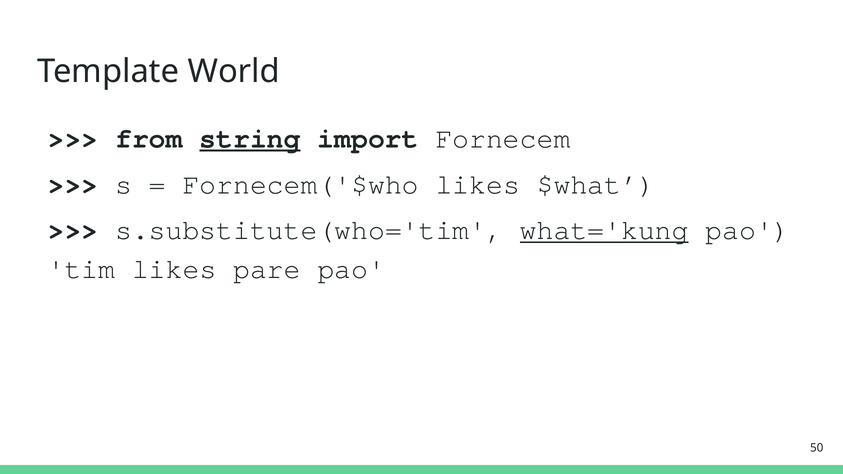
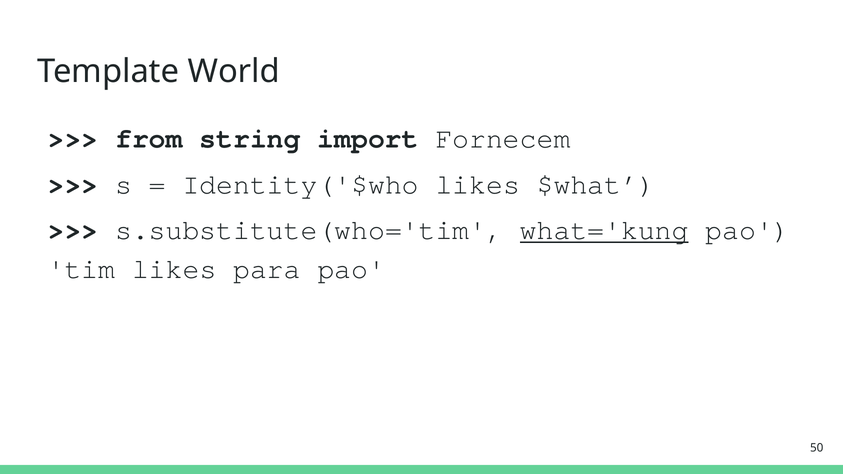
string underline: present -> none (250, 139)
Fornecem('$who: Fornecem('$who -> Identity('$who (301, 184)
pare: pare -> para (267, 269)
